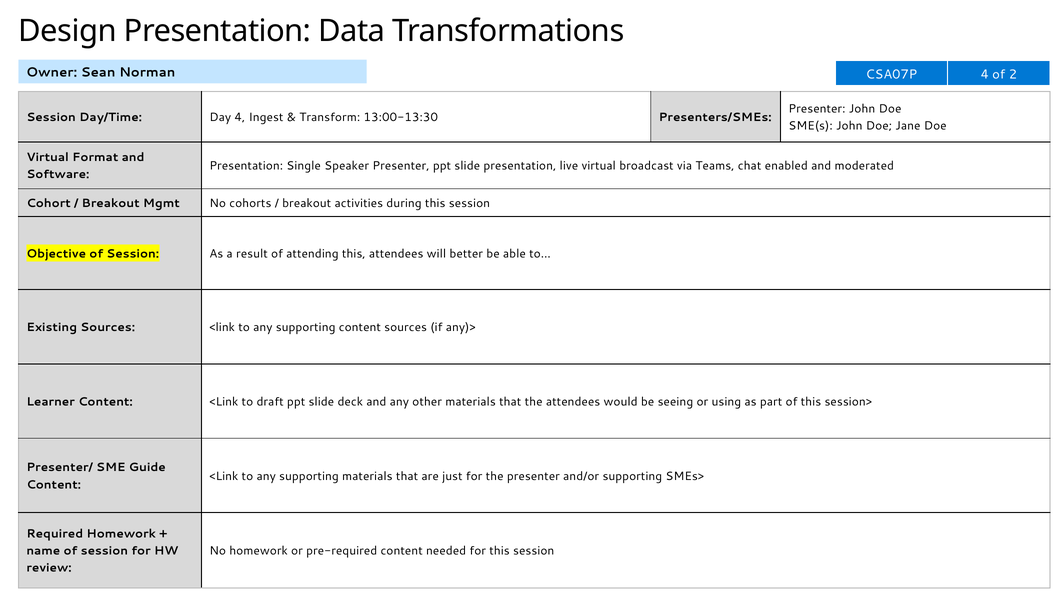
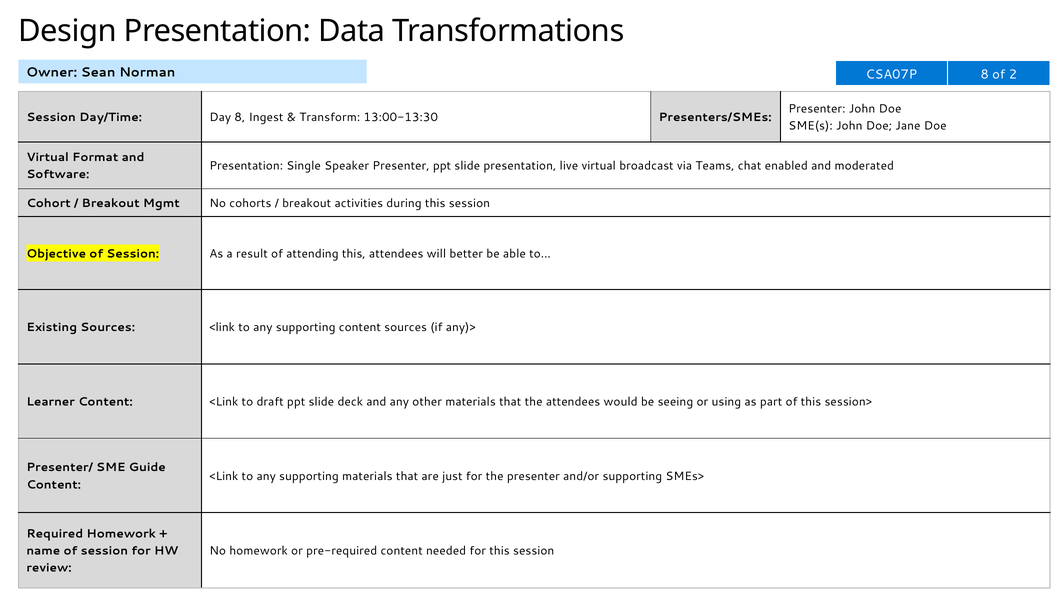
CSA07P 4: 4 -> 8 (985, 75)
Day 4: 4 -> 8 (240, 117)
